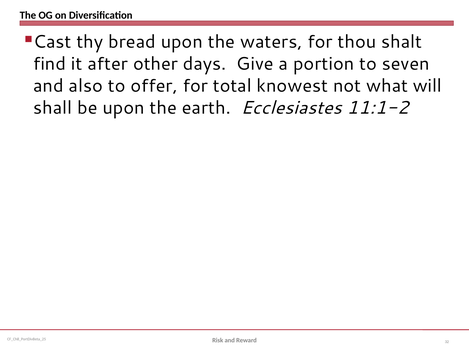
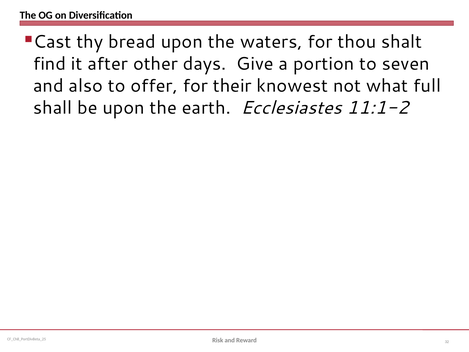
total: total -> their (232, 86)
will: will -> full (427, 86)
